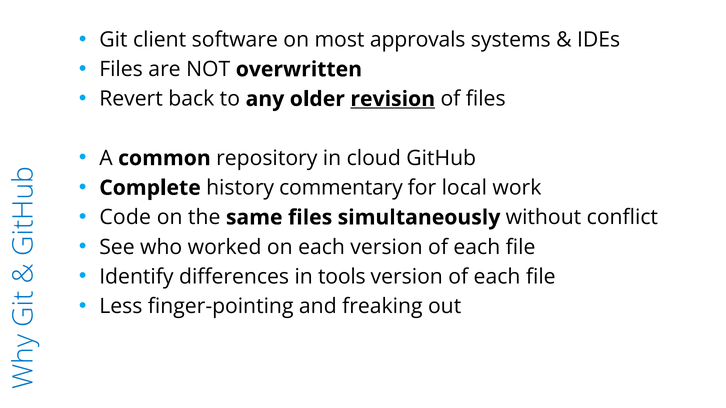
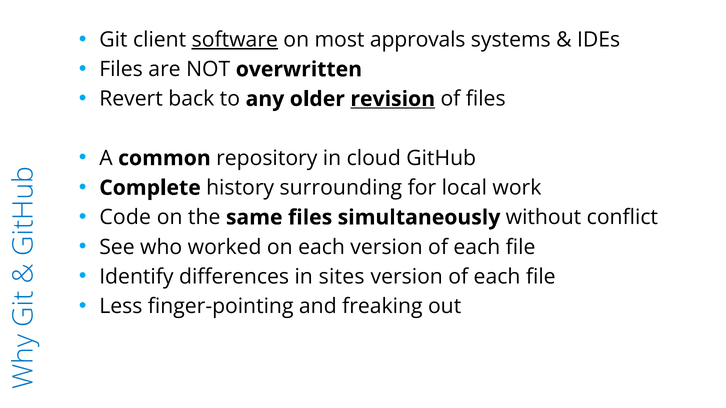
software underline: none -> present (235, 40)
commentary: commentary -> surrounding (341, 188)
tools: tools -> sites (342, 277)
